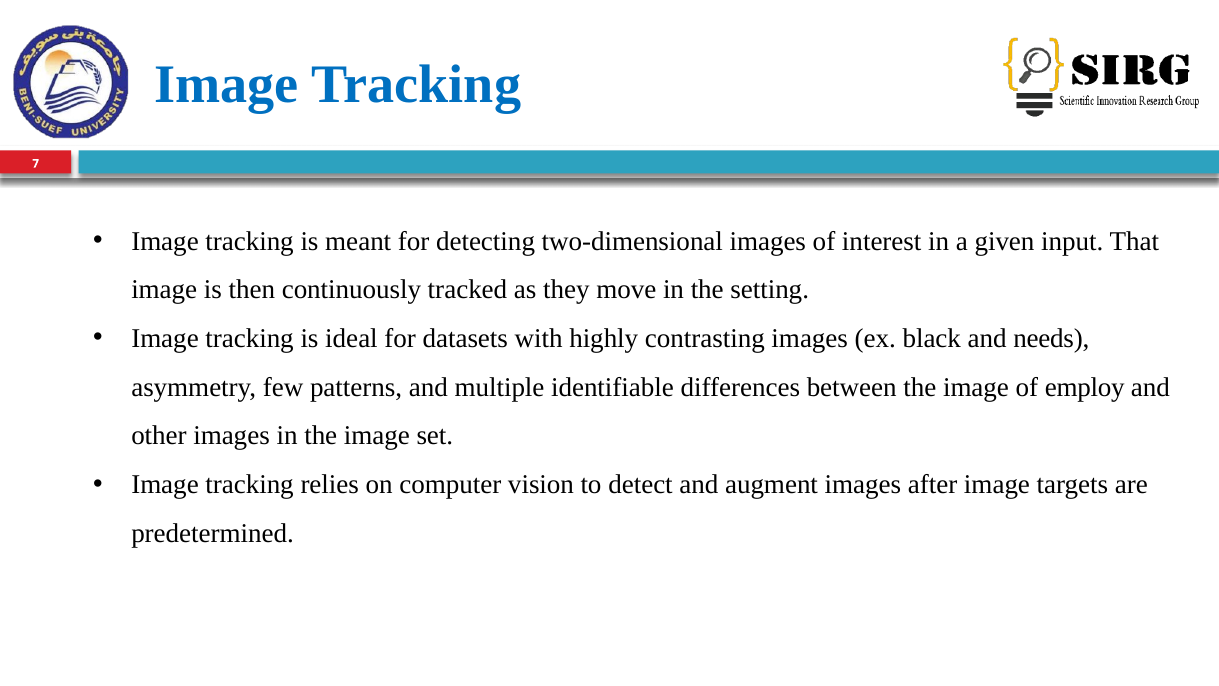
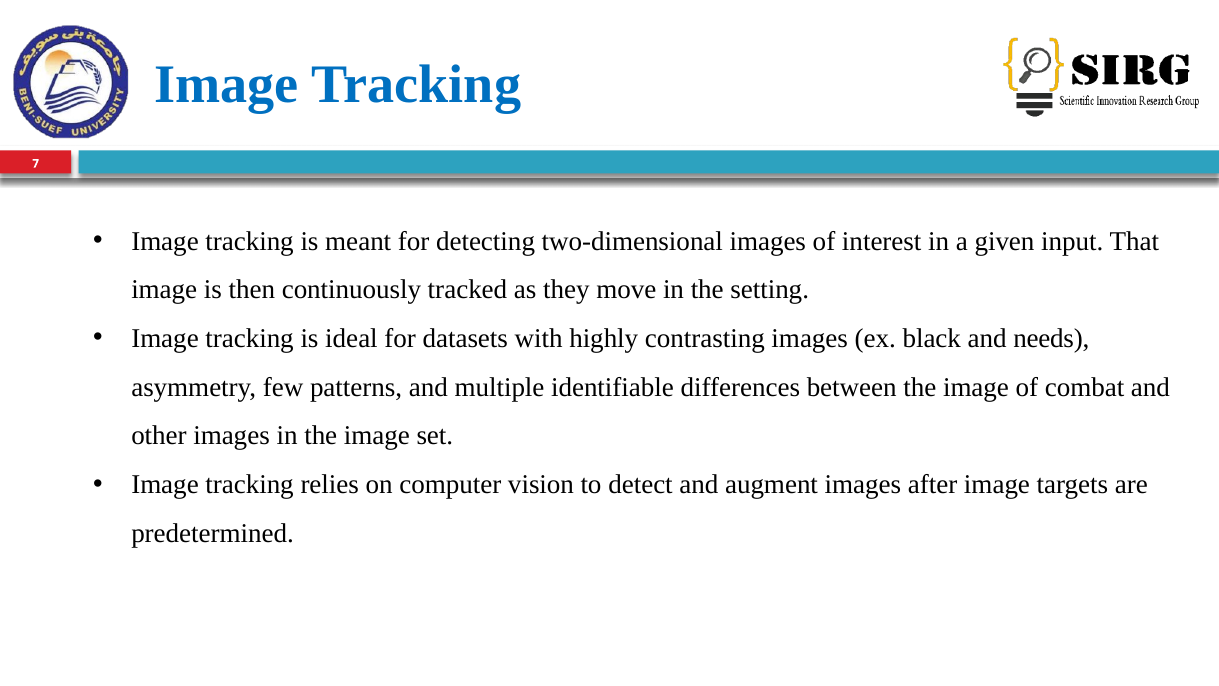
employ: employ -> combat (1085, 387)
